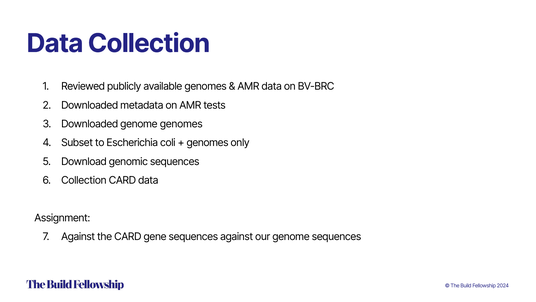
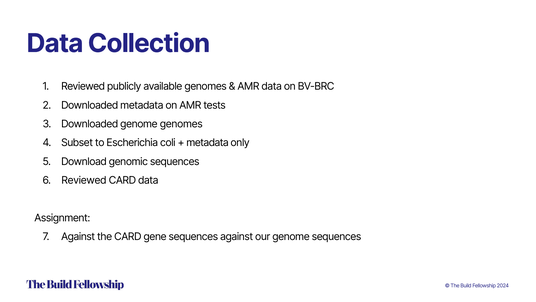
genomes: genomes -> metadata (208, 143)
Collection: Collection -> Reviewed (84, 180)
